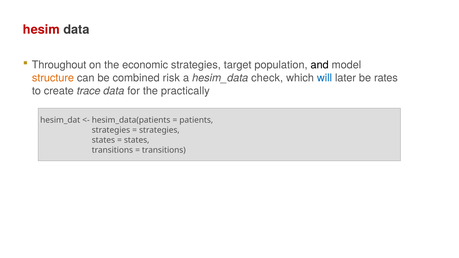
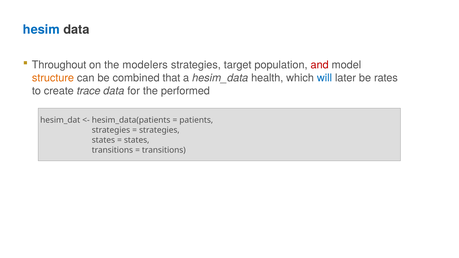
hesim colour: red -> blue (41, 30)
economic: economic -> modelers (145, 65)
and colour: black -> red (320, 65)
risk: risk -> that (171, 78)
check: check -> health (267, 78)
practically: practically -> performed (185, 91)
